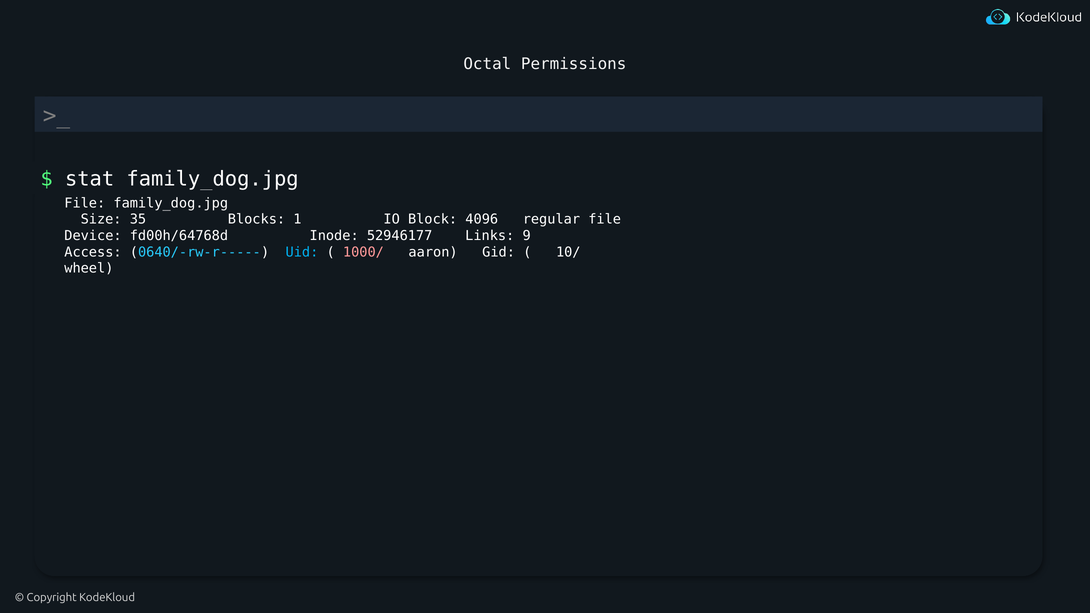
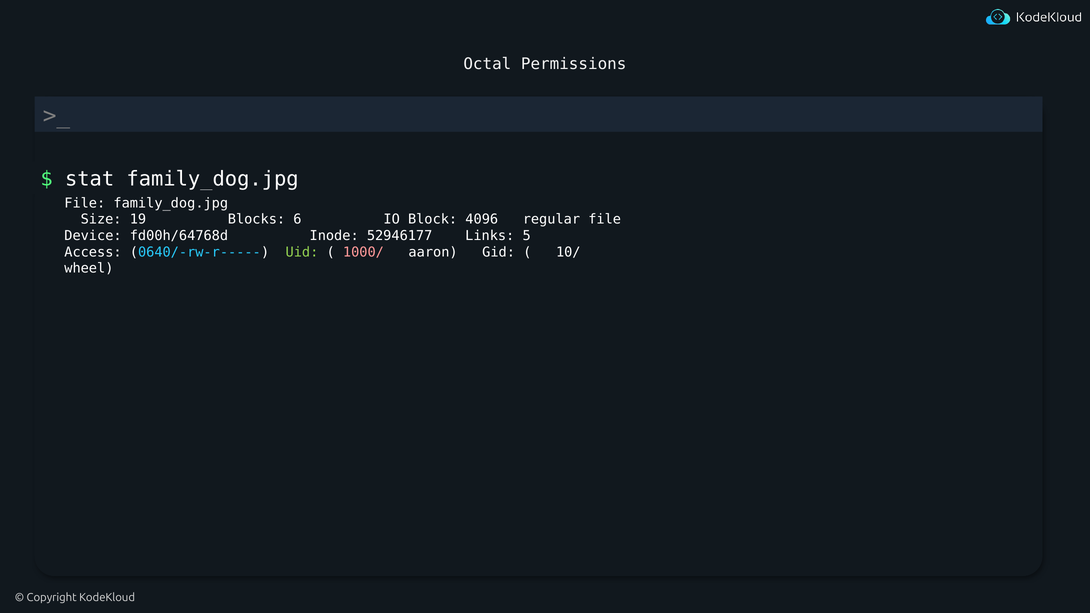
35: 35 -> 19 (138, 219)
1: 1 -> 6 (297, 219)
9: 9 -> 5 (527, 236)
Uid colour: light blue -> light green (302, 252)
